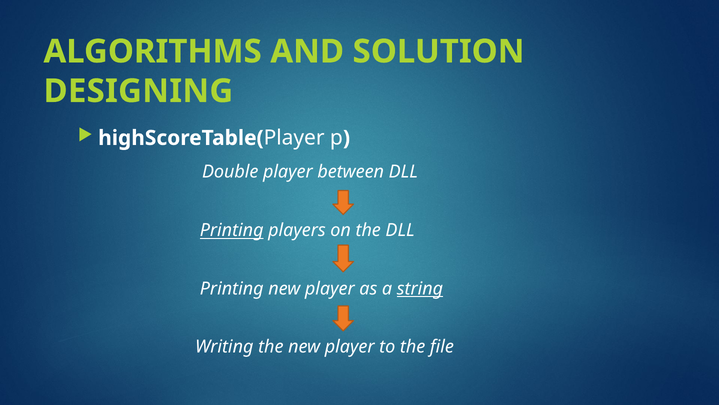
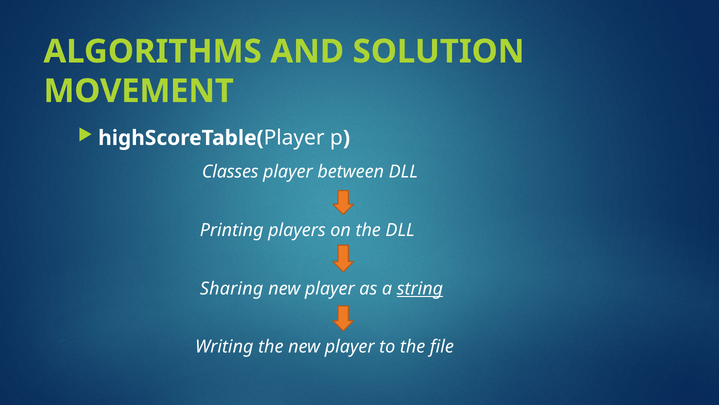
DESIGNING: DESIGNING -> MOVEMENT (139, 91)
Double: Double -> Classes (230, 171)
Printing underline: present -> none (232, 230)
Printing: Printing -> Sharing (232, 288)
